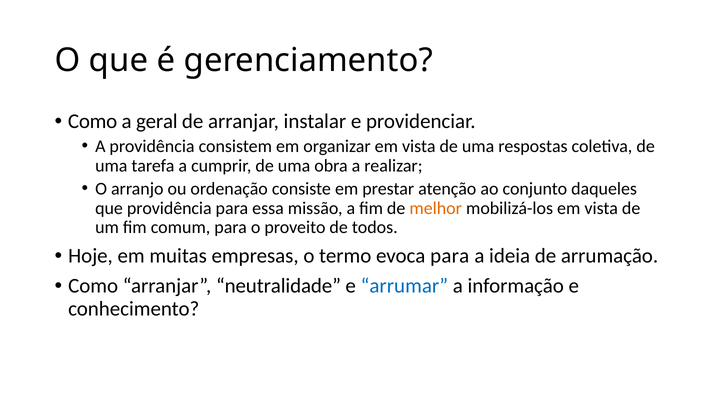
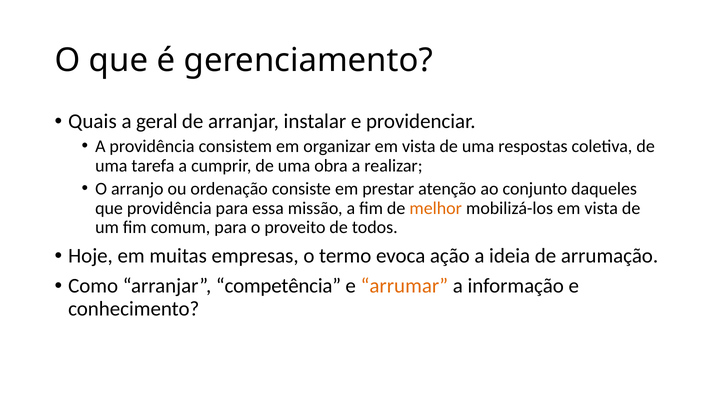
Como: Como -> Quais (92, 121)
evoca para: para -> ação (450, 256)
neutralidade: neutralidade -> competência (279, 286)
arrumar colour: blue -> orange (404, 286)
